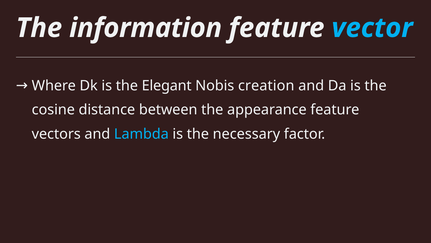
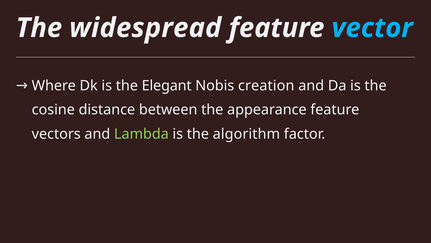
information: information -> widespread (145, 28)
Lambda colour: light blue -> light green (141, 134)
necessary: necessary -> algorithm (246, 134)
